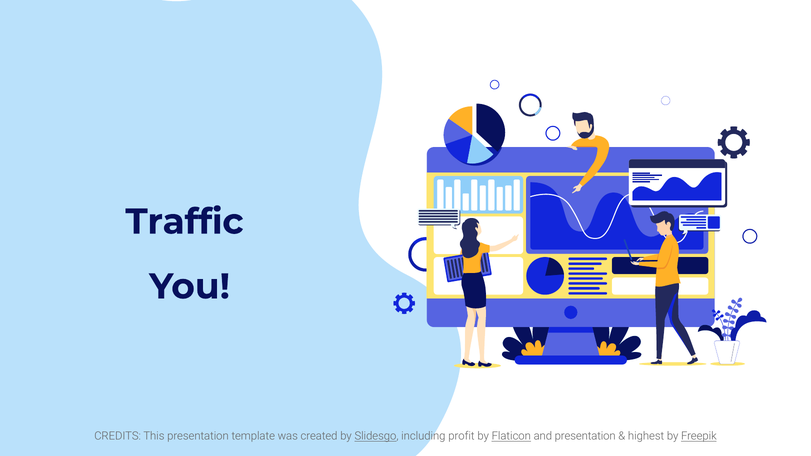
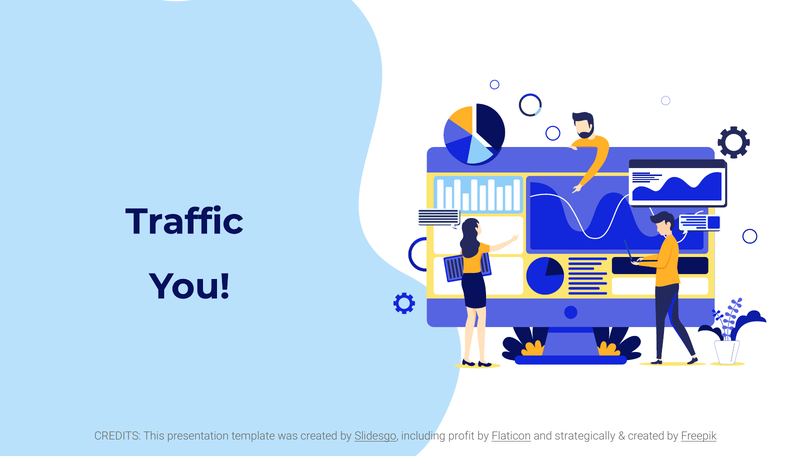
and presentation: presentation -> strategically (585, 436)
highest: highest -> created (646, 436)
